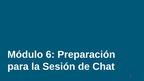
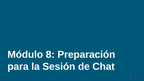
6: 6 -> 8 (50, 54)
